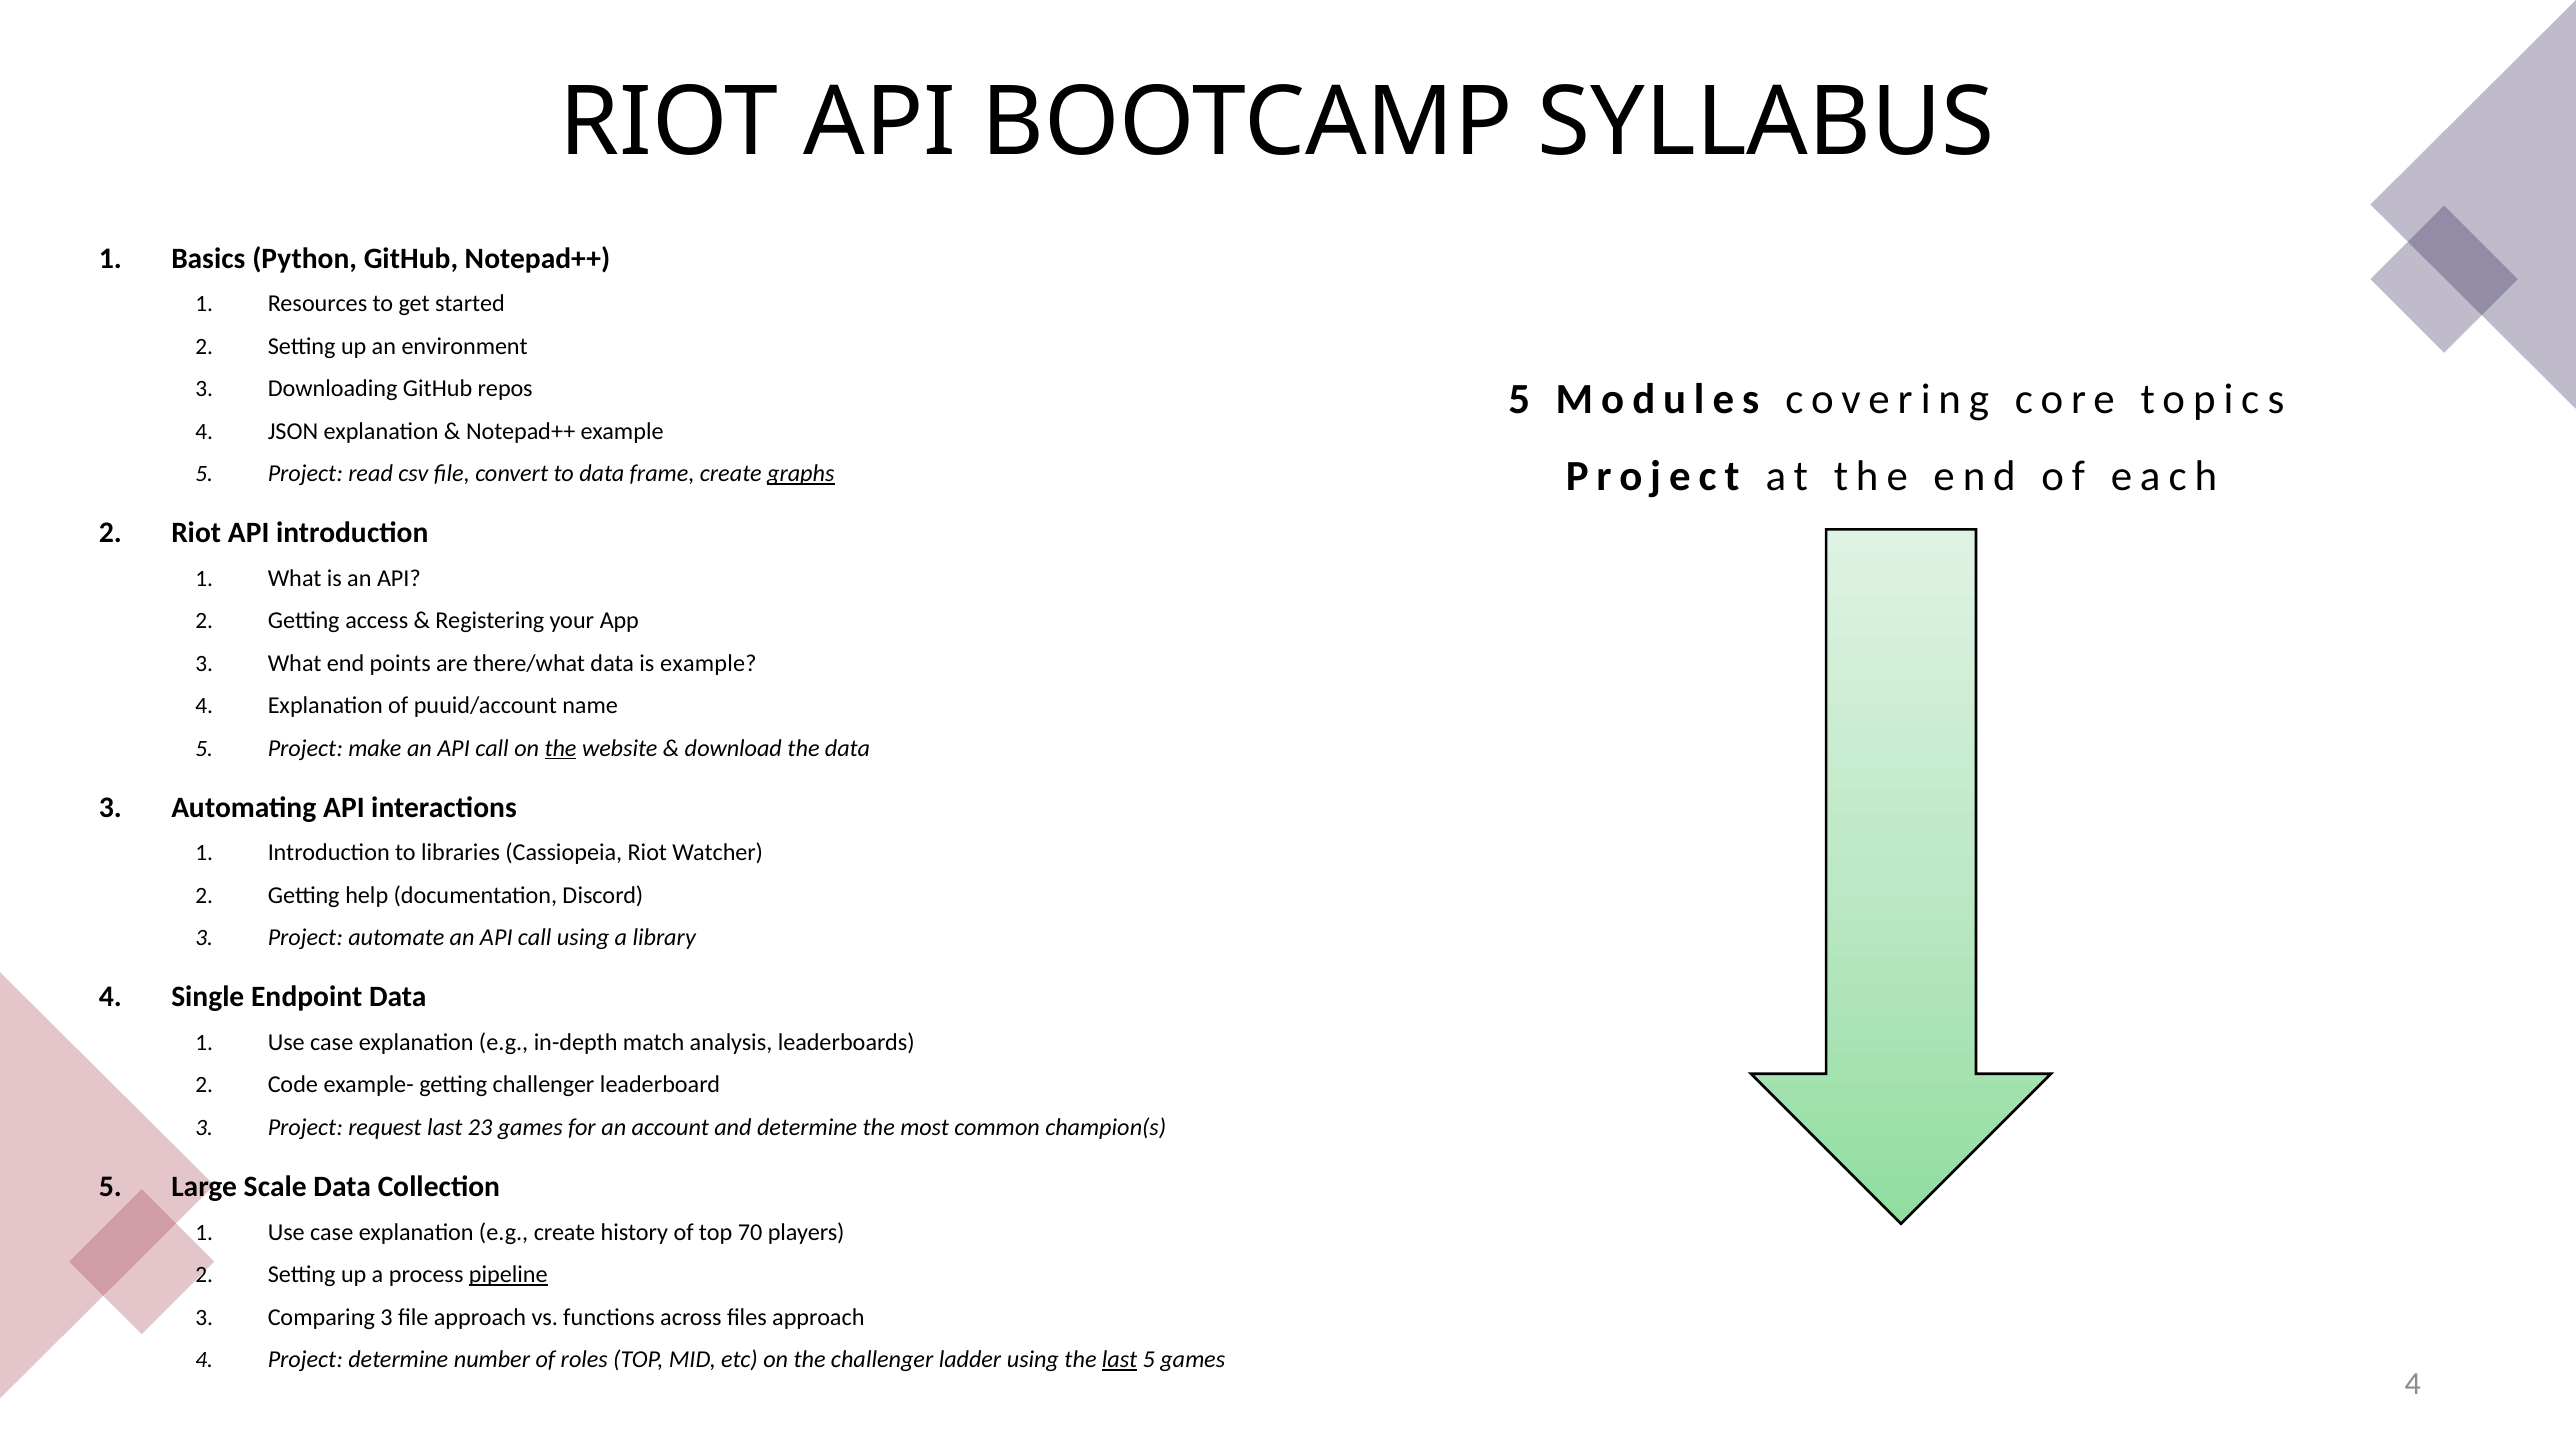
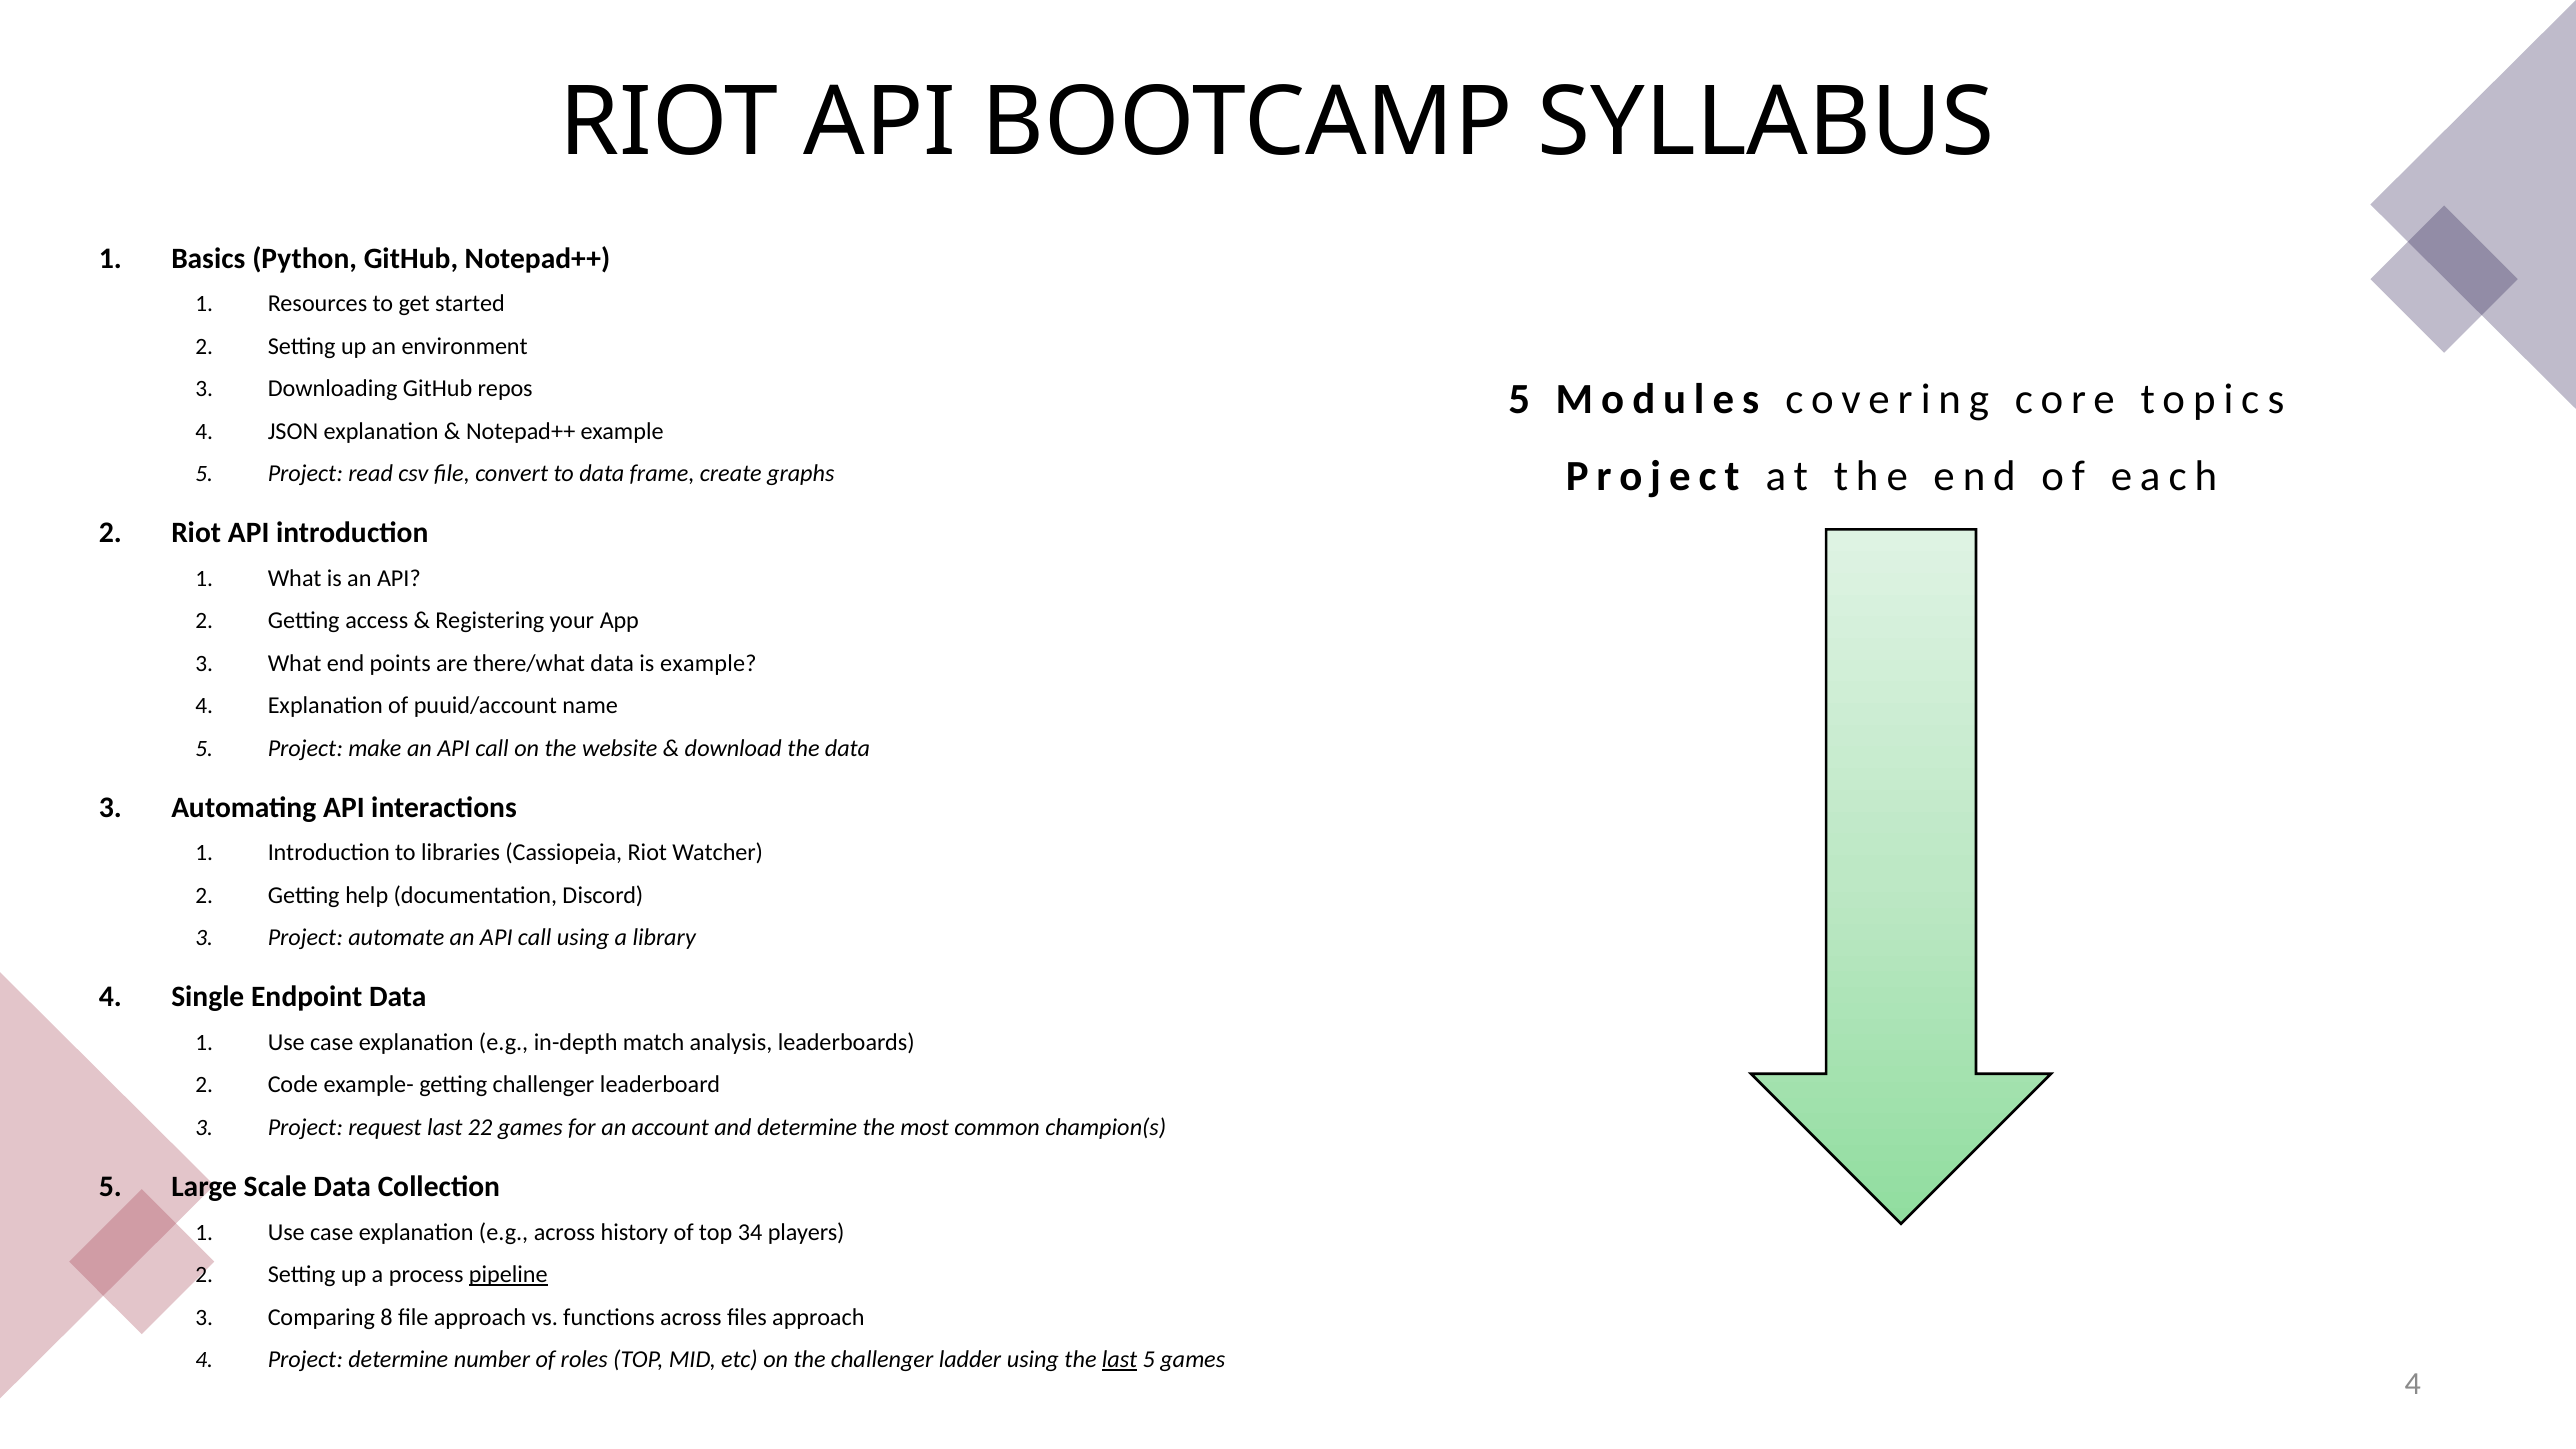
graphs underline: present -> none (801, 474)
the underline: present -> none (561, 748)
23: 23 -> 22 (480, 1127)
e.g create: create -> across (564, 1232)
70: 70 -> 34 (750, 1232)
Comparing 3: 3 -> 8 (386, 1317)
